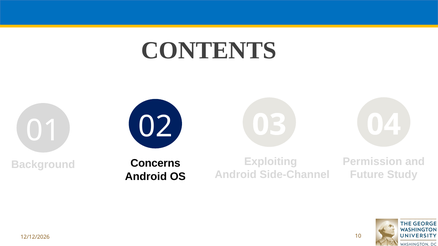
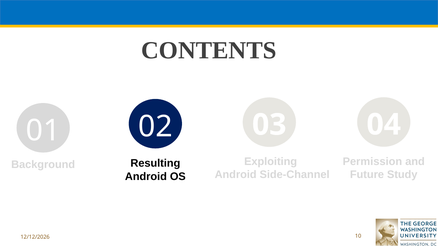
Concerns: Concerns -> Resulting (155, 164)
